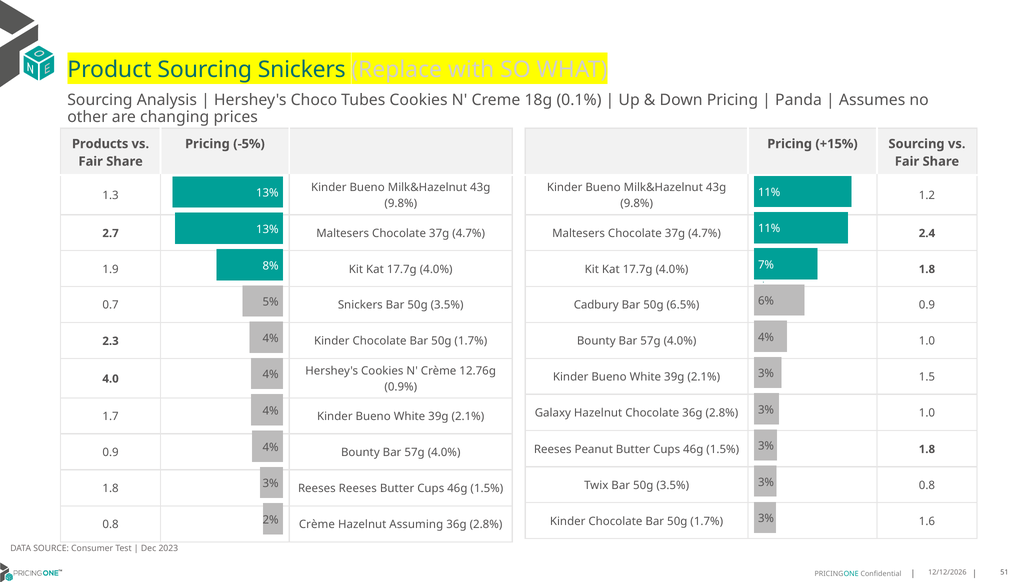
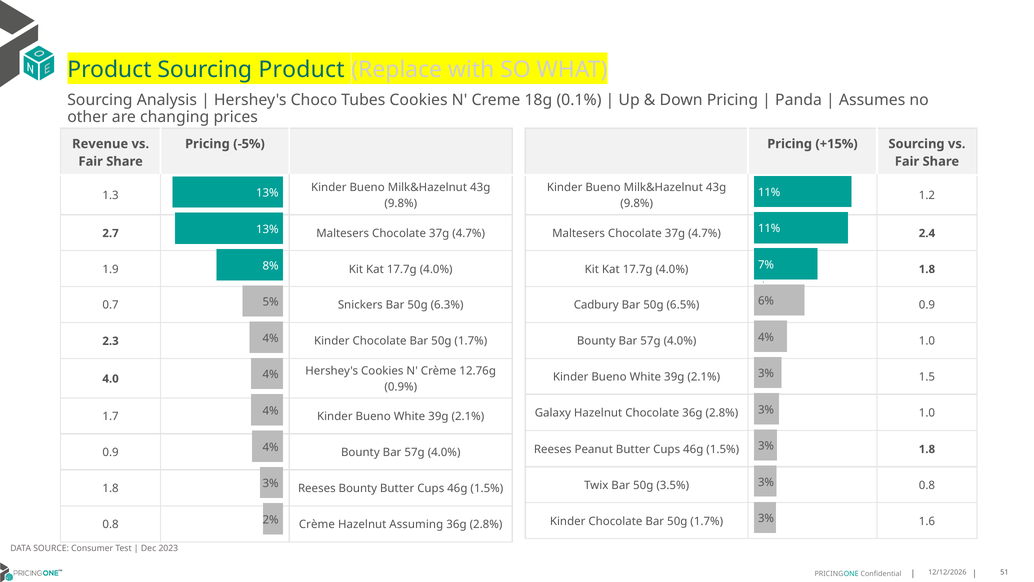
Sourcing Snickers: Snickers -> Product (302, 69)
Products: Products -> Revenue (100, 144)
Snickers Bar 50g 3.5%: 3.5% -> 6.3% (447, 305)
Reeses Reeses: Reeses -> Bounty (358, 488)
